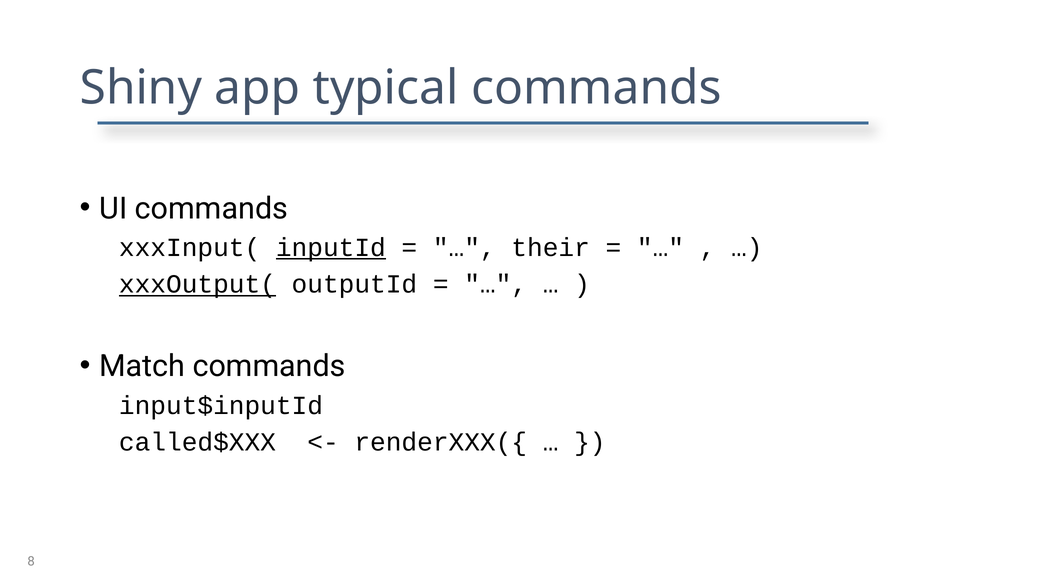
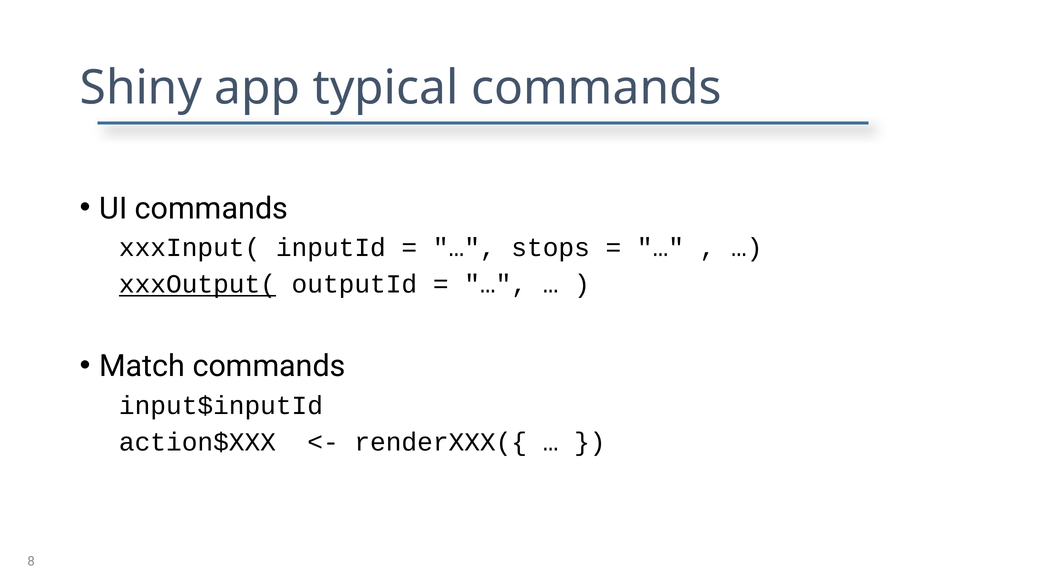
inputId underline: present -> none (331, 248)
their: their -> stops (551, 248)
called$XXX: called$XXX -> action$XXX (197, 443)
